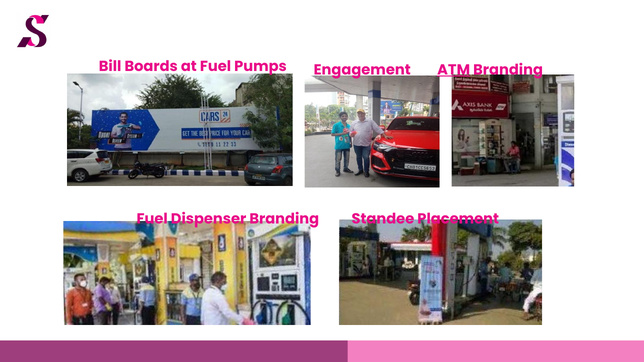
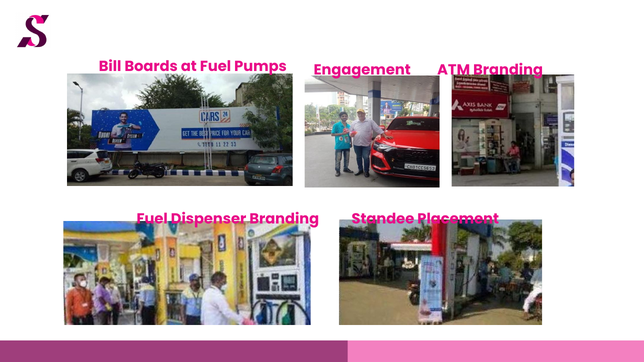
ATM underline: present -> none (454, 70)
